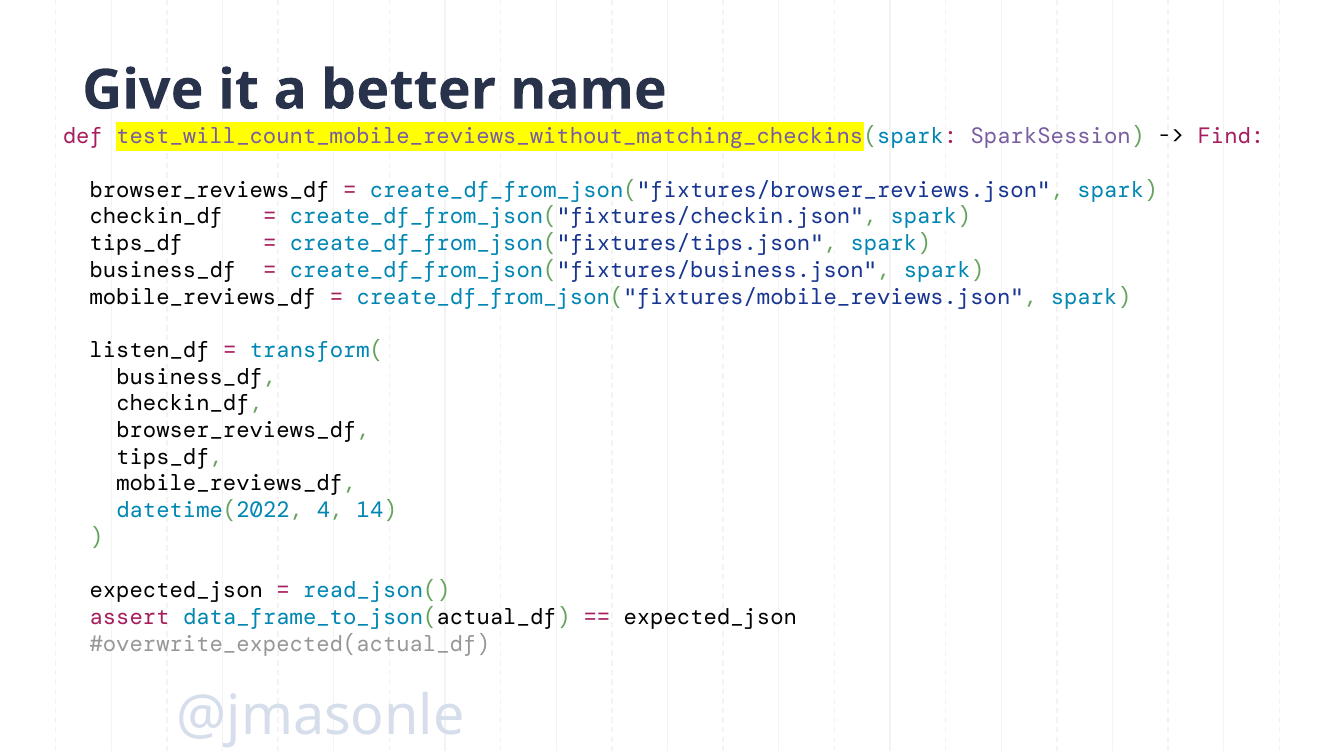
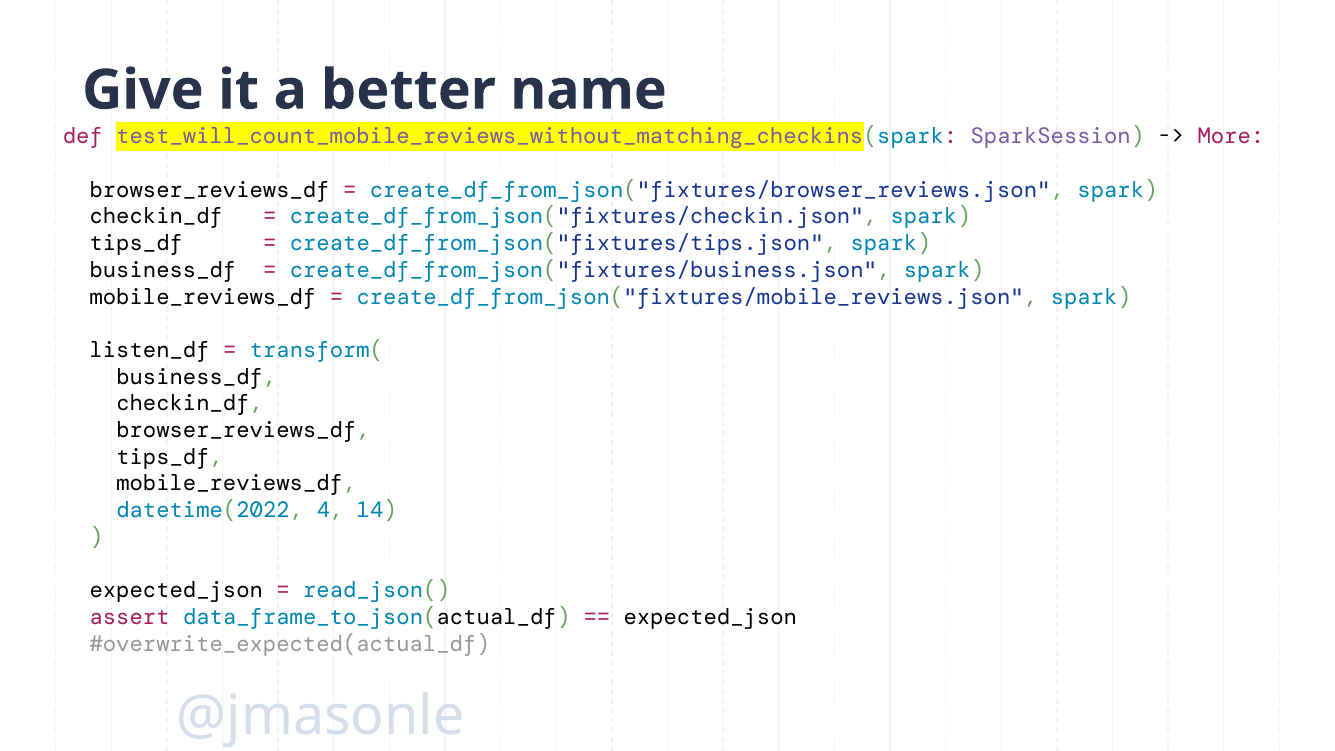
Find: Find -> More (1231, 137)
